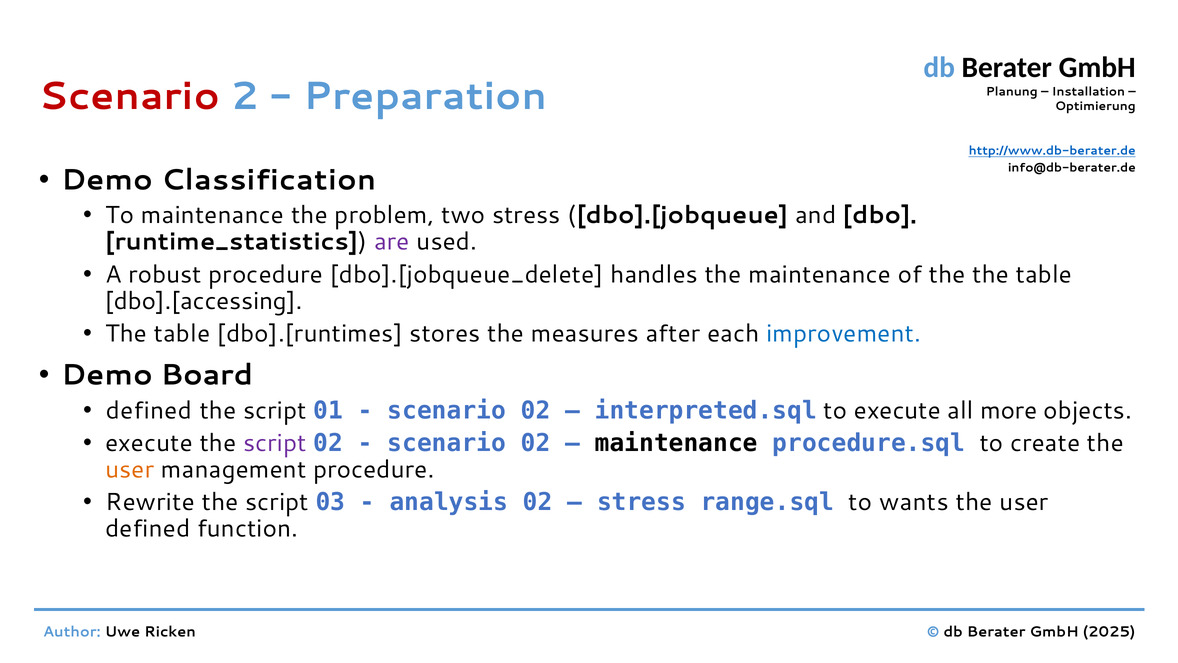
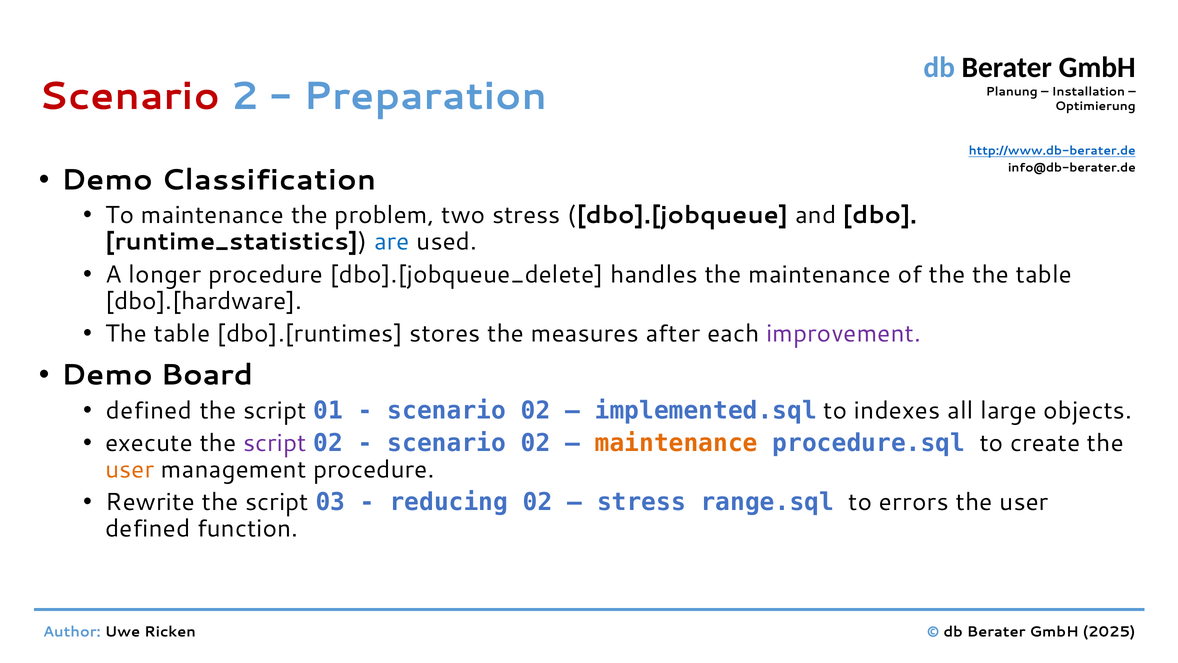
are colour: purple -> blue (392, 242)
robust: robust -> longer (165, 274)
dbo].[accessing: dbo].[accessing -> dbo].[hardware (204, 301)
improvement colour: blue -> purple (844, 334)
interpreted.sql: interpreted.sql -> implemented.sql (706, 410)
to execute: execute -> indexes (897, 410)
more: more -> large (1009, 410)
maintenance colour: black -> orange (676, 443)
analysis: analysis -> reducing (449, 502)
wants: wants -> errors (914, 502)
